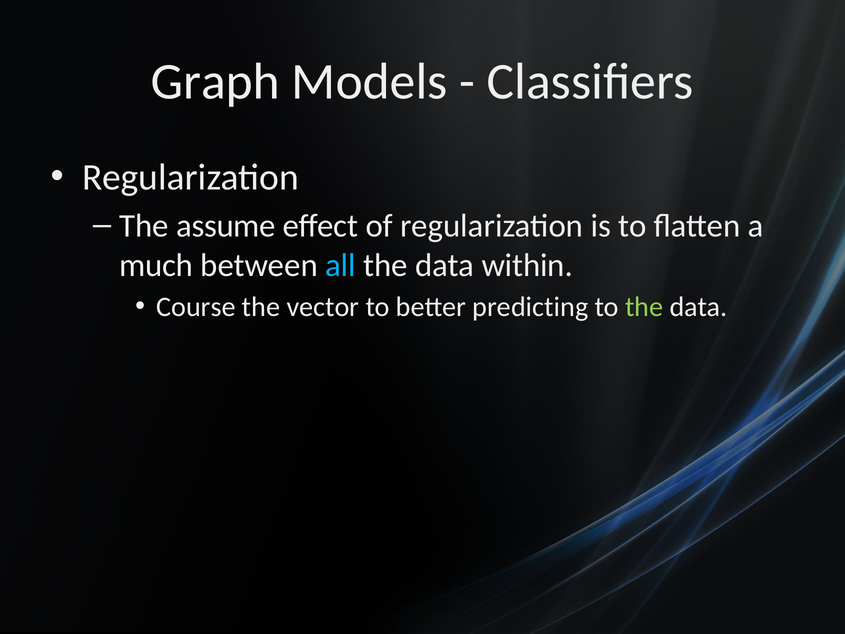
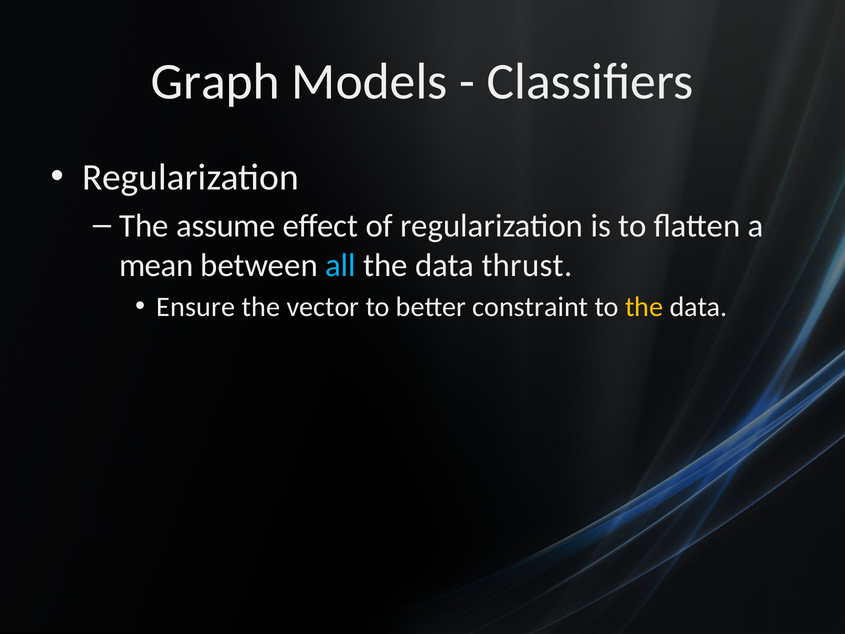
much: much -> mean (156, 265)
within: within -> thrust (527, 265)
Course: Course -> Ensure (196, 307)
predicting: predicting -> constraint (530, 307)
the colour: light green -> yellow (644, 307)
